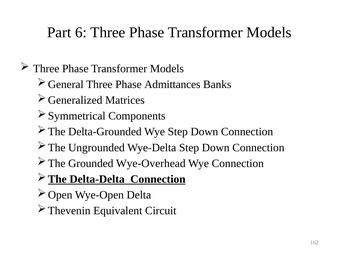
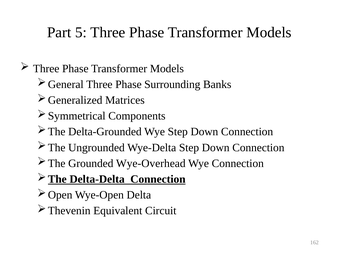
6: 6 -> 5 (81, 32)
Admittances: Admittances -> Surrounding (172, 84)
